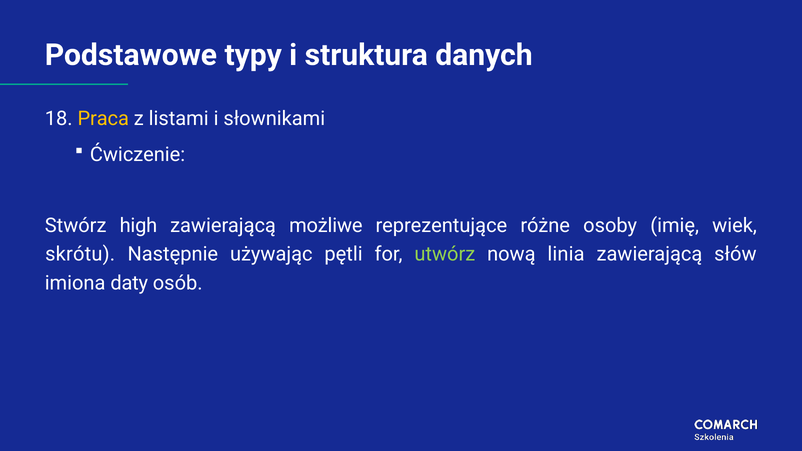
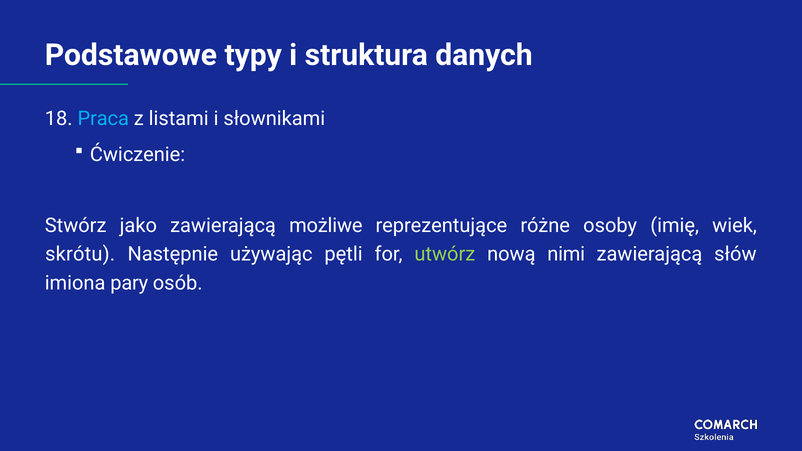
Praca colour: yellow -> light blue (103, 119)
high: high -> jako (138, 226)
linia: linia -> nimi (566, 254)
daty: daty -> pary (129, 283)
